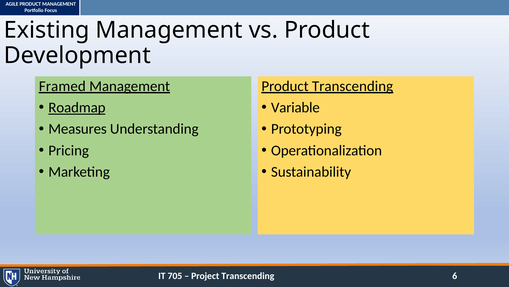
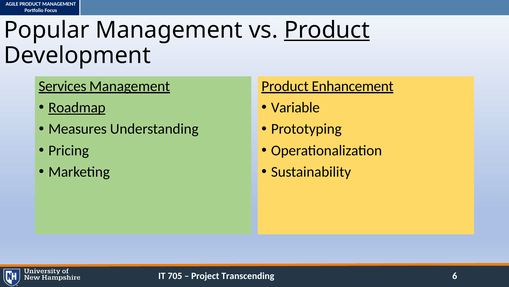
Existing: Existing -> Popular (47, 30)
Product underline: none -> present (327, 30)
Framed: Framed -> Services (62, 86)
Product Transcending: Transcending -> Enhancement (353, 86)
